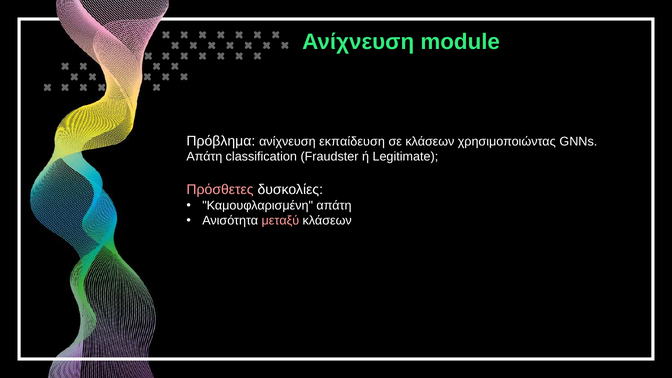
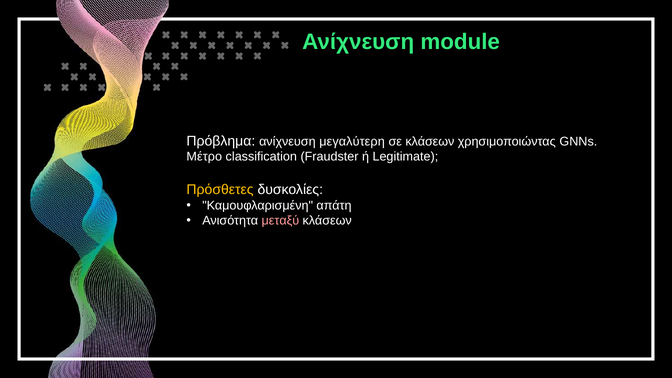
εκπαίδευση: εκπαίδευση -> μεγαλύτερη (352, 141)
Απάτη: Απάτη -> Μέτρο (204, 157)
Πρόσθετες colour: pink -> yellow (220, 190)
